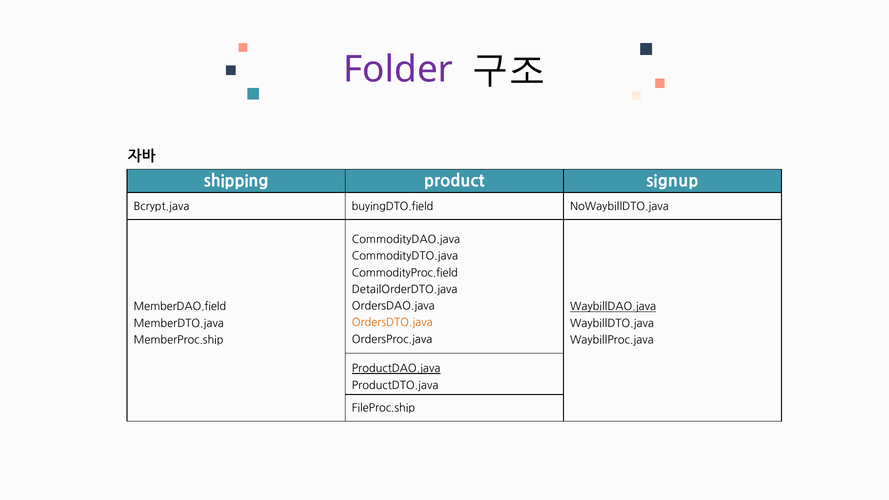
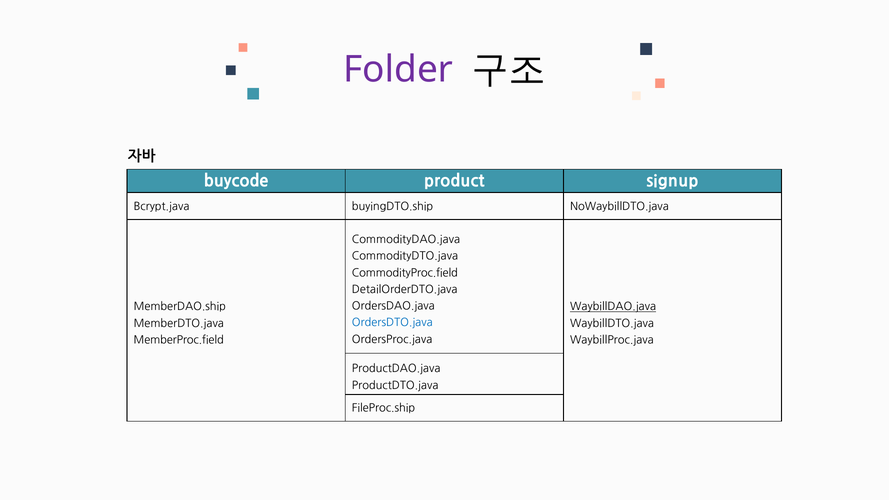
shipping: shipping -> buycode (236, 181)
buyingDTO.field: buyingDTO.field -> buyingDTO.ship (393, 206)
MemberDAO.field: MemberDAO.field -> MemberDAO.ship (180, 307)
OrdersDTO.java colour: orange -> blue (392, 323)
MemberProc.ship: MemberProc.ship -> MemberProc.field (179, 340)
ProductDAO.java underline: present -> none (396, 369)
